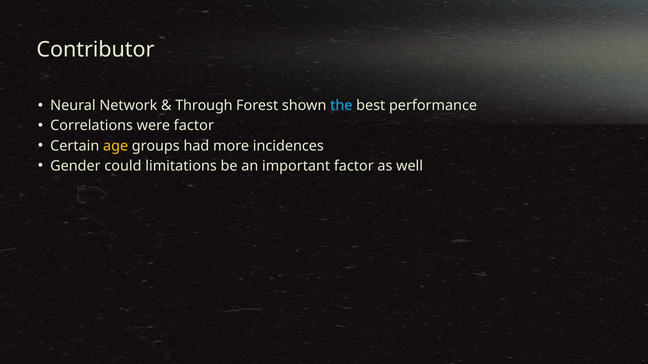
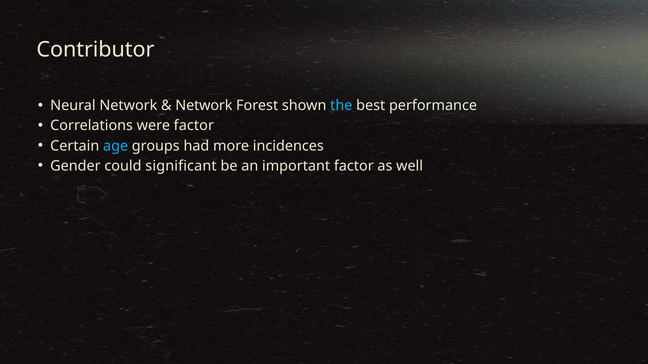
Through: Through -> Network (204, 106)
age colour: yellow -> light blue (116, 146)
limitations: limitations -> significant (181, 166)
